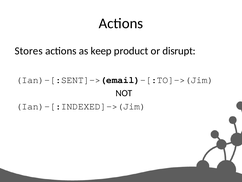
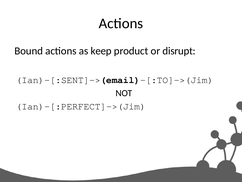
Stores: Stores -> Bound (29, 51)
Ian)-[:INDEXED]->(Jim: Ian)-[:INDEXED]->(Jim -> Ian)-[:PERFECT]->(Jim (81, 106)
